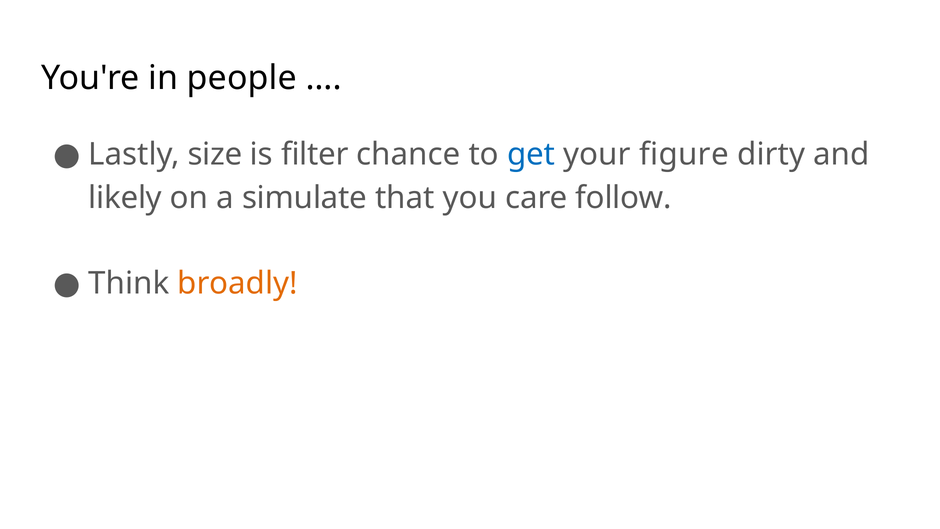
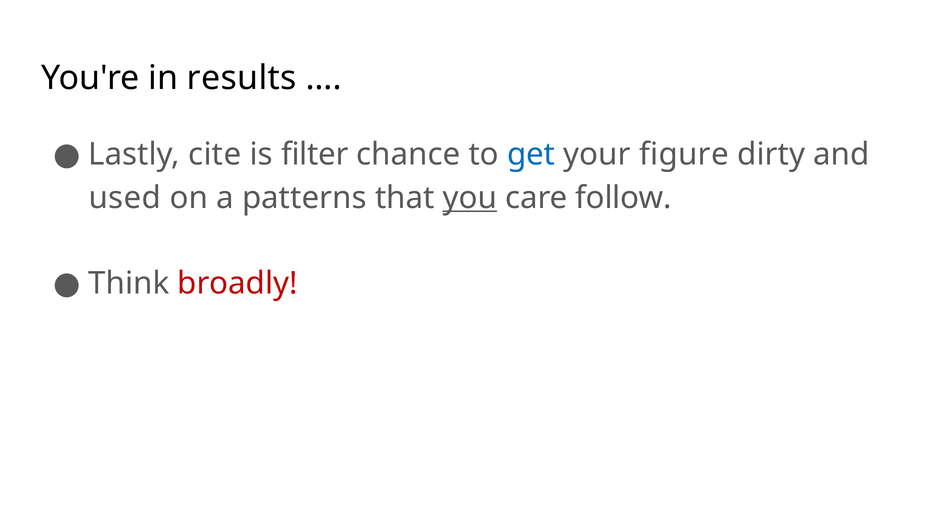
people: people -> results (242, 78)
size: size -> cite (215, 154)
likely: likely -> used (125, 198)
simulate: simulate -> patterns (304, 198)
you underline: none -> present (470, 198)
broadly colour: orange -> red (237, 283)
